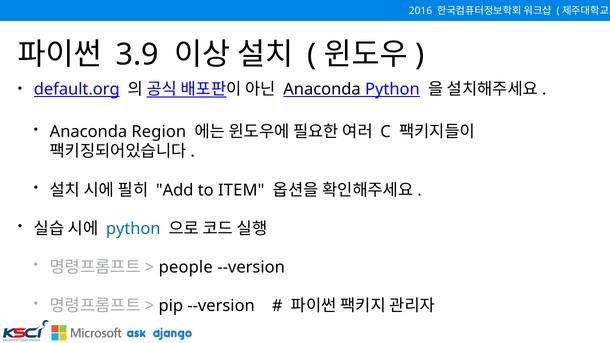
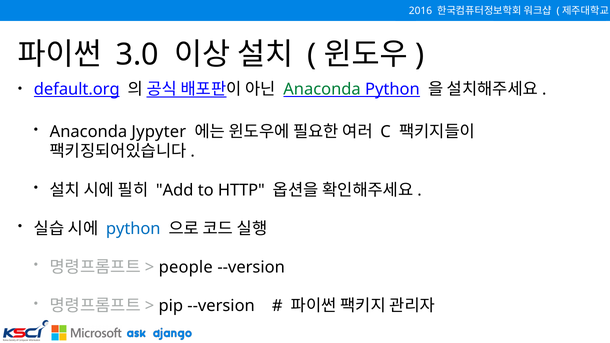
3.9: 3.9 -> 3.0 (137, 55)
Anaconda colour: black -> green (322, 89)
Region: Region -> Jypyter (159, 132)
ITEM: ITEM -> HTTP (241, 190)
